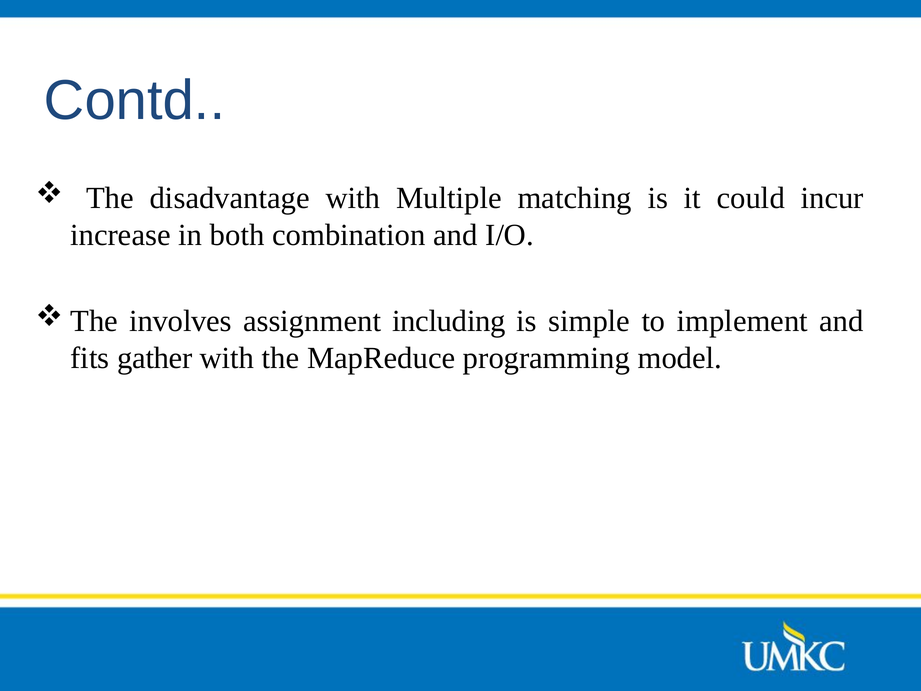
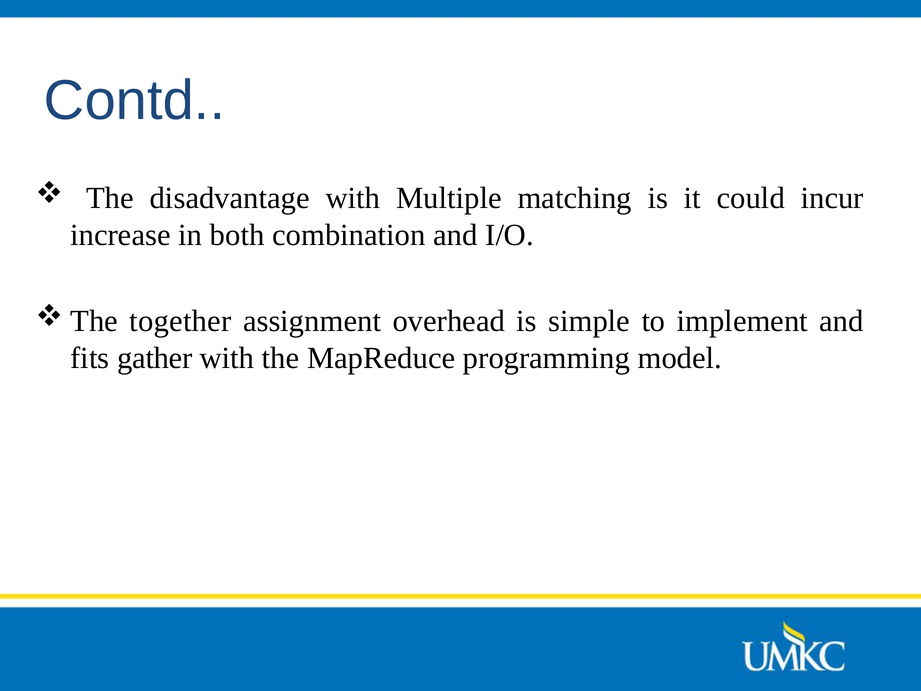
involves: involves -> together (180, 321)
including: including -> overhead (449, 321)
